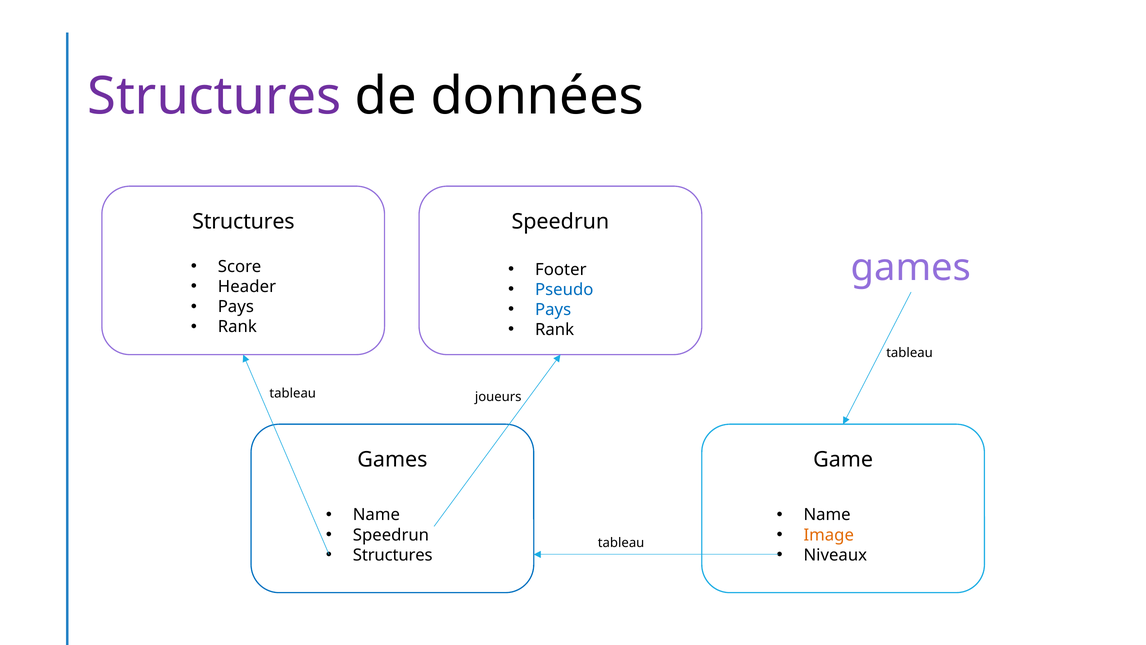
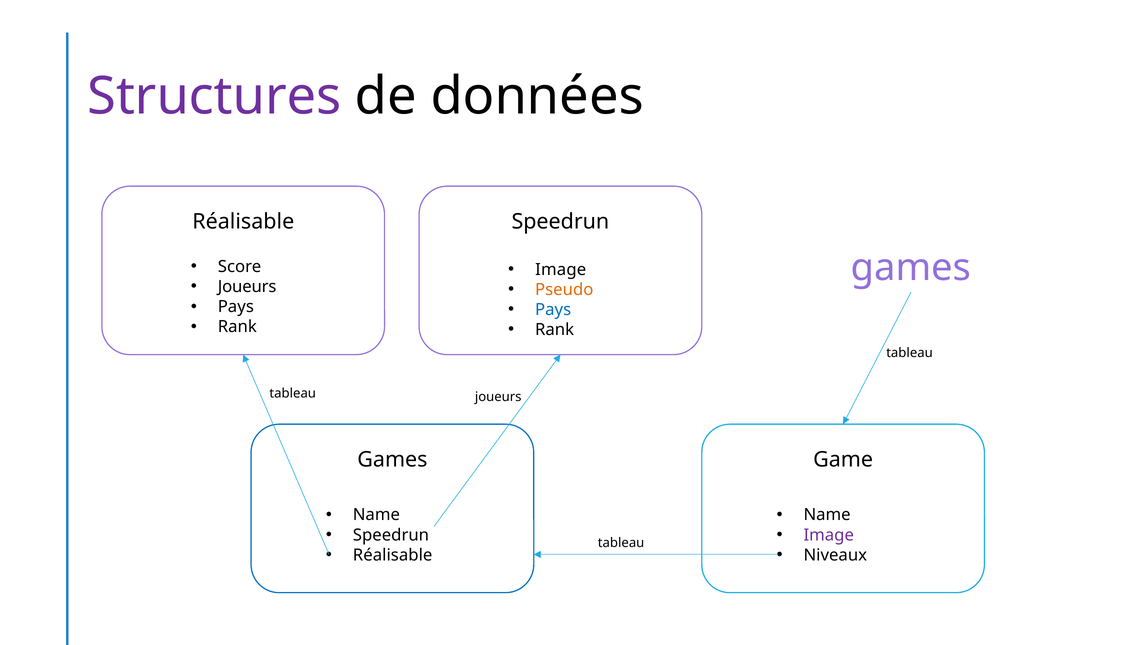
Structures: Structures -> Réalisable (243, 221)
Footer: Footer -> Image (561, 269)
Header: Header -> Joueurs (247, 287)
Pseudo colour: blue -> orange (564, 289)
Image colour: orange -> purple (829, 535)
Structures: Structures -> Réalisable (393, 555)
